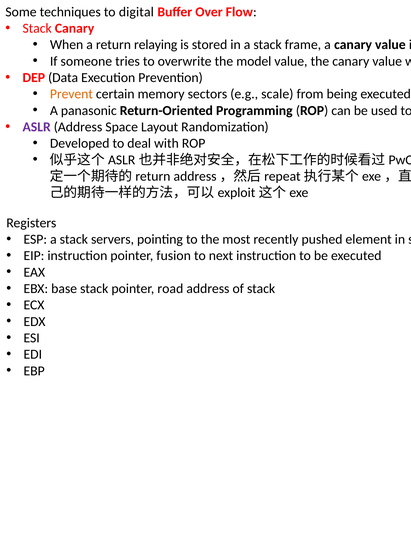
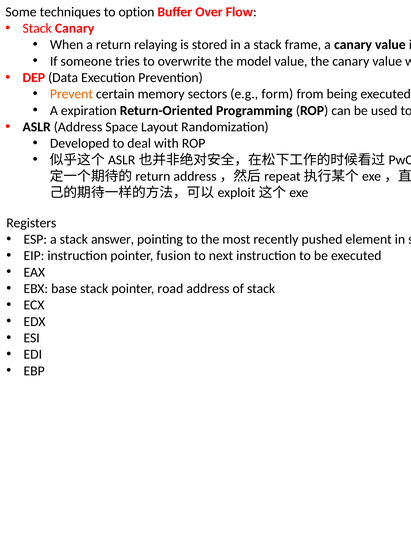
digital: digital -> option (136, 12)
scale: scale -> form (277, 94)
panasonic: panasonic -> expiration (89, 110)
ASLR colour: purple -> black (37, 127)
servers: servers -> answer (113, 239)
